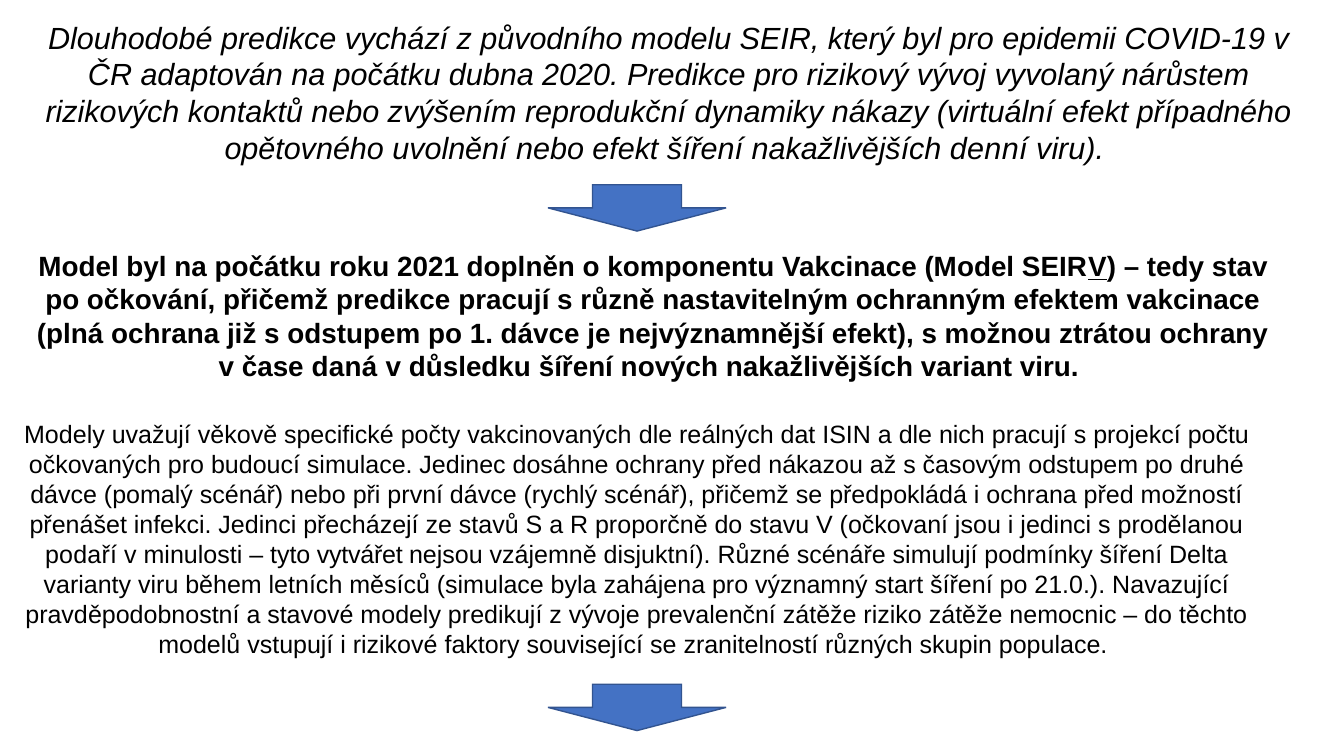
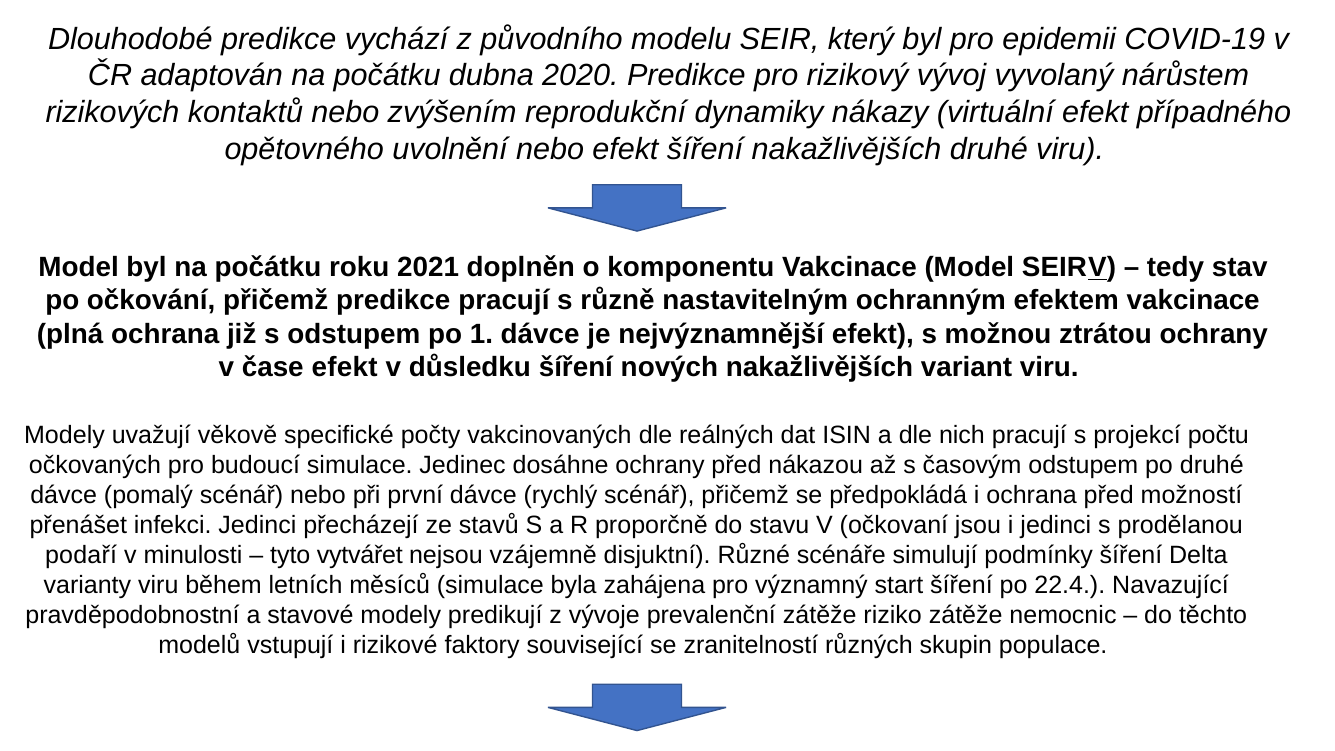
nakažlivějších denní: denní -> druhé (989, 149)
čase daná: daná -> efekt (345, 367)
21.0: 21.0 -> 22.4 (1070, 585)
